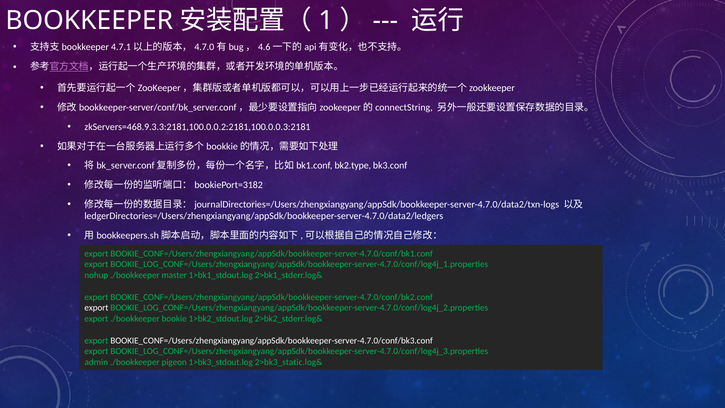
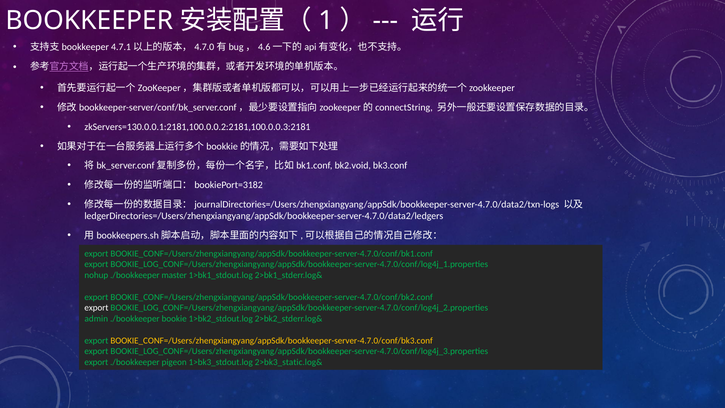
zkServers=468.9.3.3:2181,100.0.0.2:2181,100.0.0.3:2181: zkServers=468.9.3.3:2181,100.0.0.2:2181,100.0.0.3:2181 -> zkServers=130.0.0.1:2181,100.0.0.2:2181,100.0.0.3:2181 (197, 127)
bk2.type: bk2.type -> bk2.void (353, 166)
export: export -> admin (96, 319)
BOOKIE_CONF=/Users/zhengxiangyang/appSdk/bookkeeper-server-4.7.0/conf/bk3.conf colour: white -> yellow (272, 340)
admin: admin -> export (96, 362)
